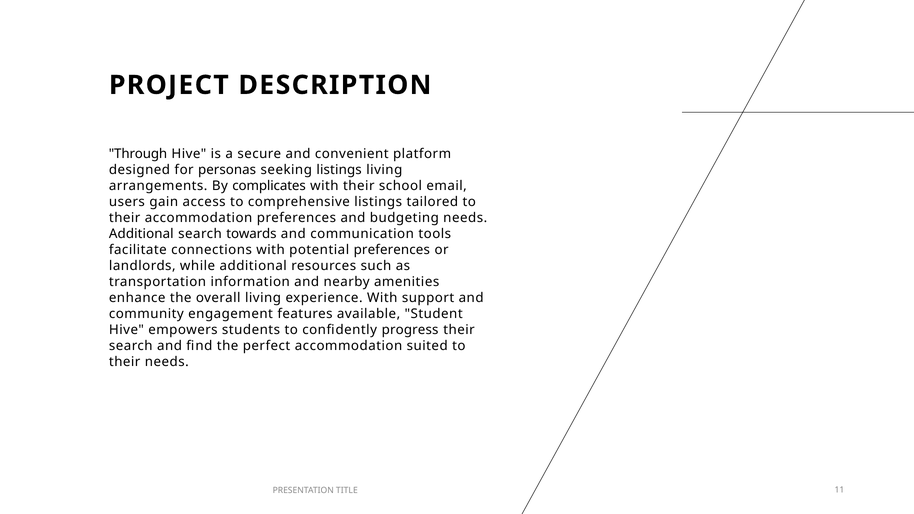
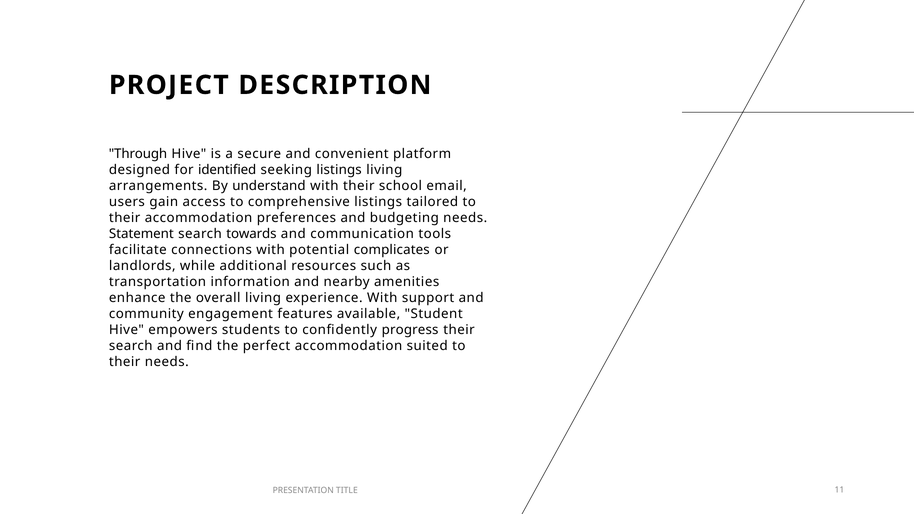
personas: personas -> identified (227, 170)
complicates: complicates -> understand (269, 186)
Additional: Additional -> Statement (141, 234)
potential preferences: preferences -> complicates (392, 250)
